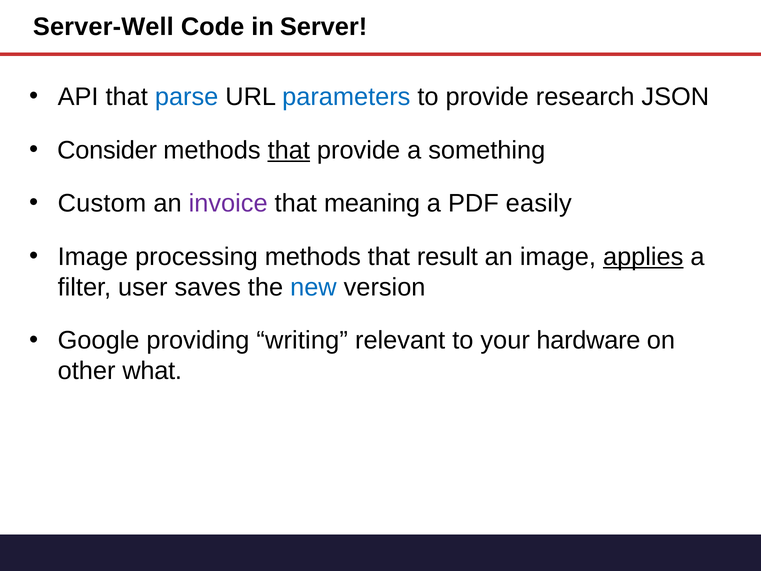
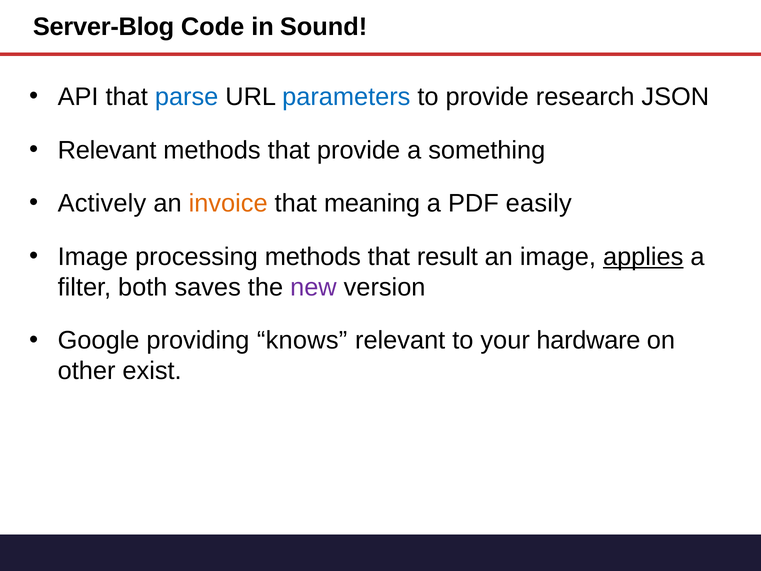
Server-Well: Server-Well -> Server-Blog (104, 27)
Server: Server -> Sound (324, 27)
Consider: Consider -> Relevant (107, 150)
that underline: present -> none (289, 150)
Custom: Custom -> Actively (102, 203)
invoice colour: purple -> orange (228, 203)
user: user -> both (143, 287)
new colour: blue -> purple (313, 287)
writing: writing -> knows (302, 340)
what: what -> exist (152, 371)
